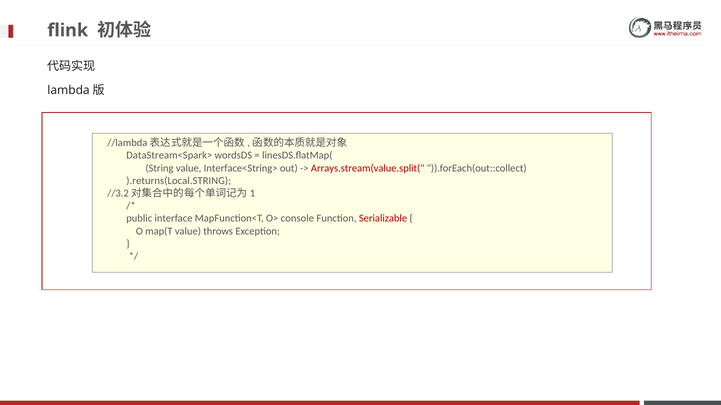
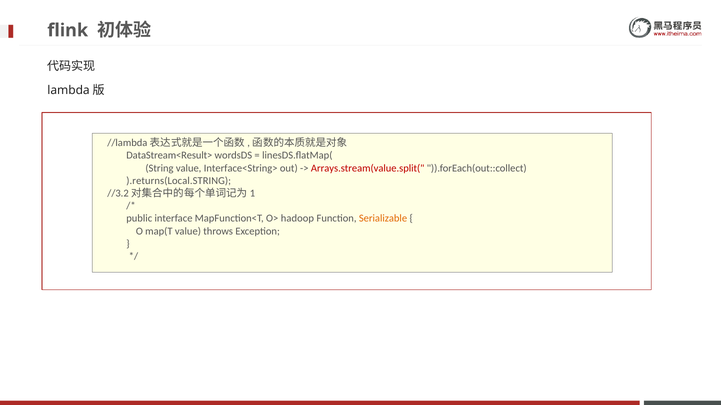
DataStream<Spark>: DataStream<Spark> -> DataStream<Result> (169, 156)
console: console -> hadoop (297, 219)
Serializable colour: red -> orange (383, 219)
